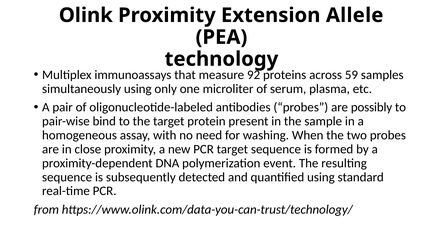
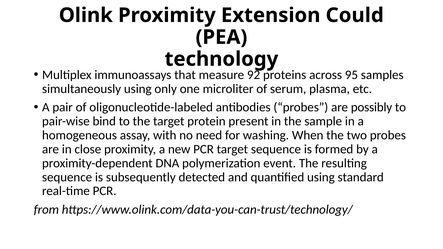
Allele: Allele -> Could (355, 15)
59: 59 -> 95 (351, 75)
